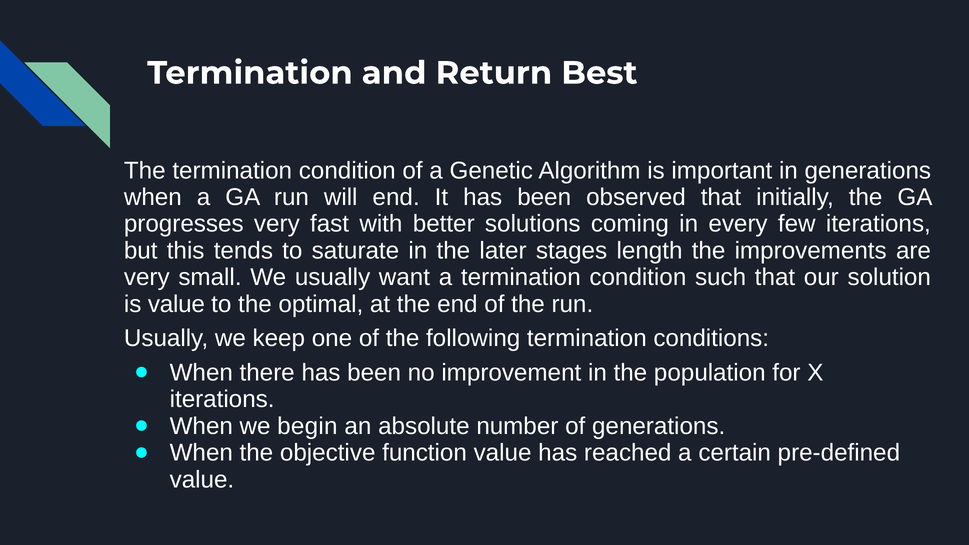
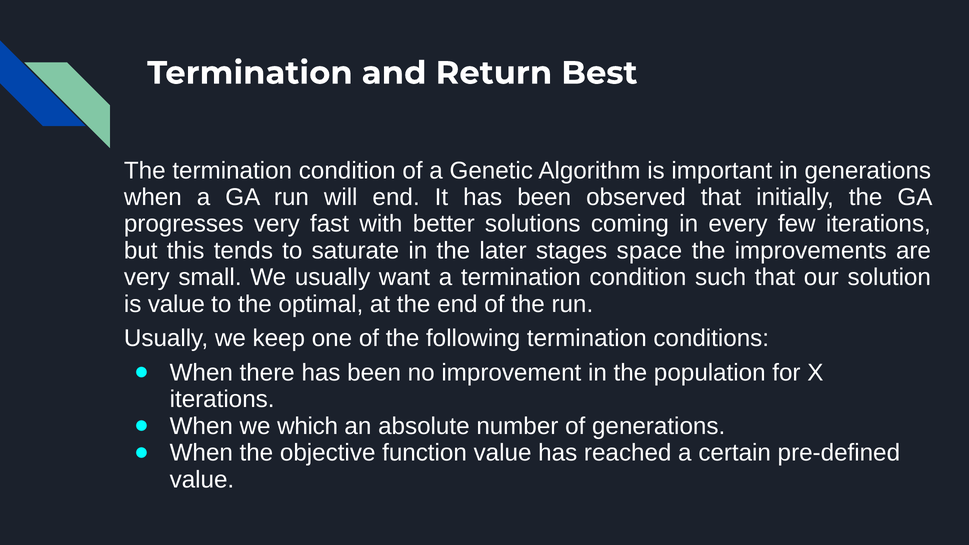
length: length -> space (649, 251)
begin: begin -> which (308, 426)
